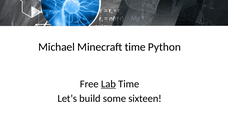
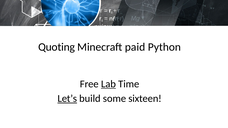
Michael: Michael -> Quoting (57, 47)
Minecraft time: time -> paid (135, 47)
Let’s underline: none -> present (67, 99)
